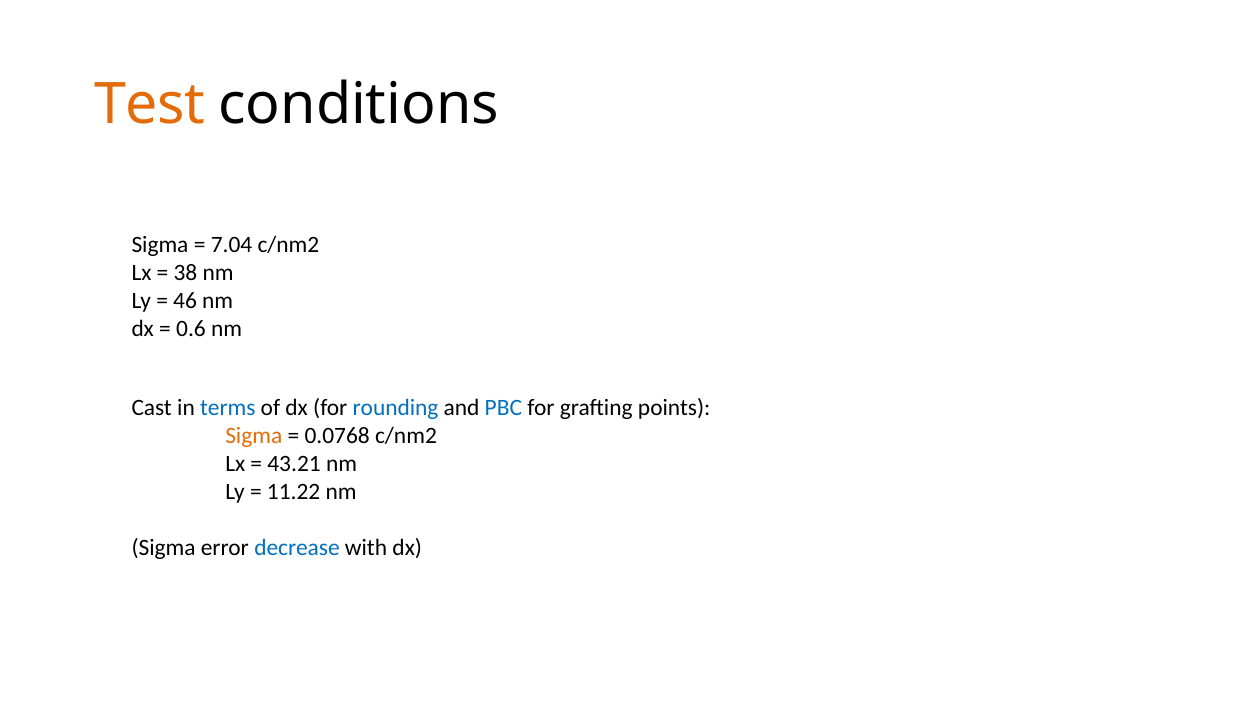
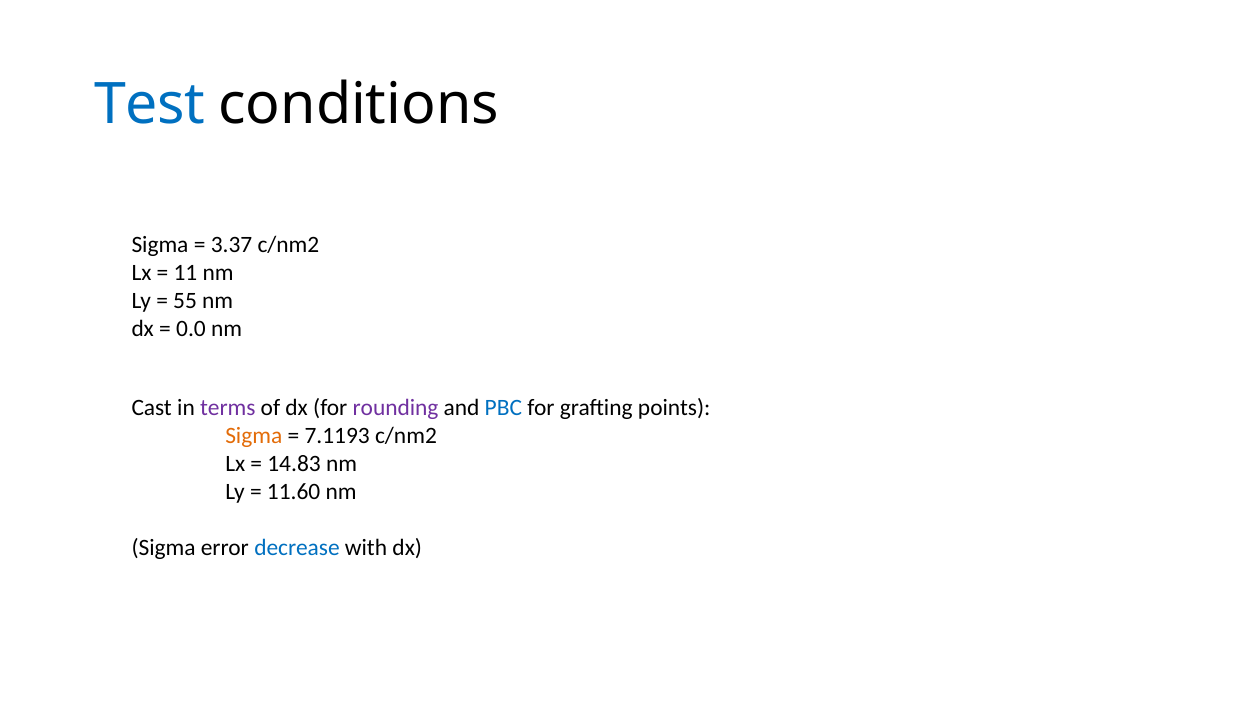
Test colour: orange -> blue (150, 105)
7.04: 7.04 -> 3.37 (232, 244)
38: 38 -> 11 (185, 273)
46: 46 -> 55 (185, 301)
0.6: 0.6 -> 0.0 (191, 329)
terms colour: blue -> purple (228, 407)
rounding colour: blue -> purple (395, 407)
0.0768: 0.0768 -> 7.1193 (337, 436)
43.21: 43.21 -> 14.83 (294, 464)
11.22: 11.22 -> 11.60 (294, 492)
